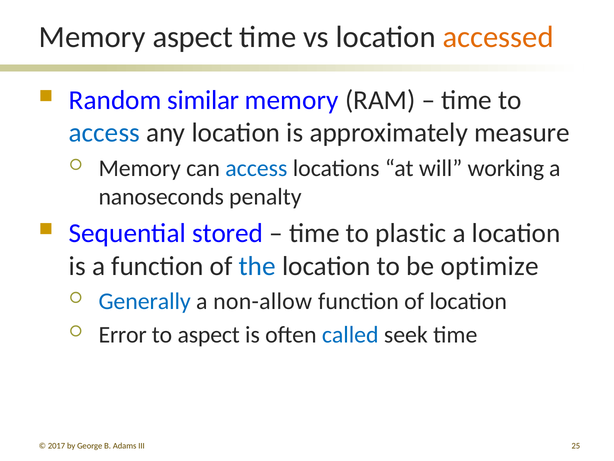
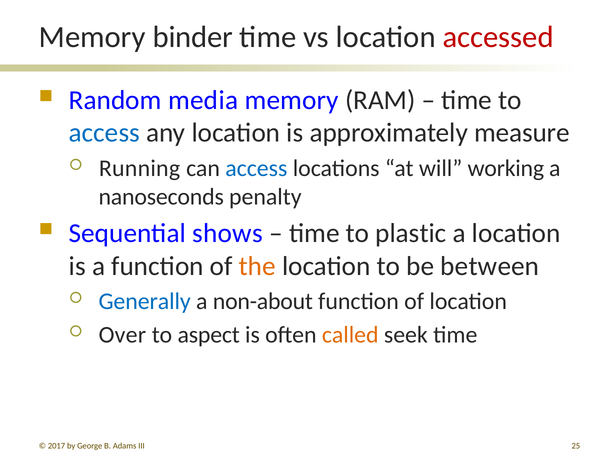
Memory aspect: aspect -> binder (193, 37)
accessed colour: orange -> red (498, 37)
similar: similar -> media (203, 100)
Memory: Memory -> Running (140, 168)
stored: stored -> shows (227, 233)
the colour: blue -> orange (257, 266)
optimize: optimize -> between (490, 266)
non-allow: non-allow -> non-about (263, 301)
Error: Error -> Over (122, 335)
called colour: blue -> orange (350, 335)
